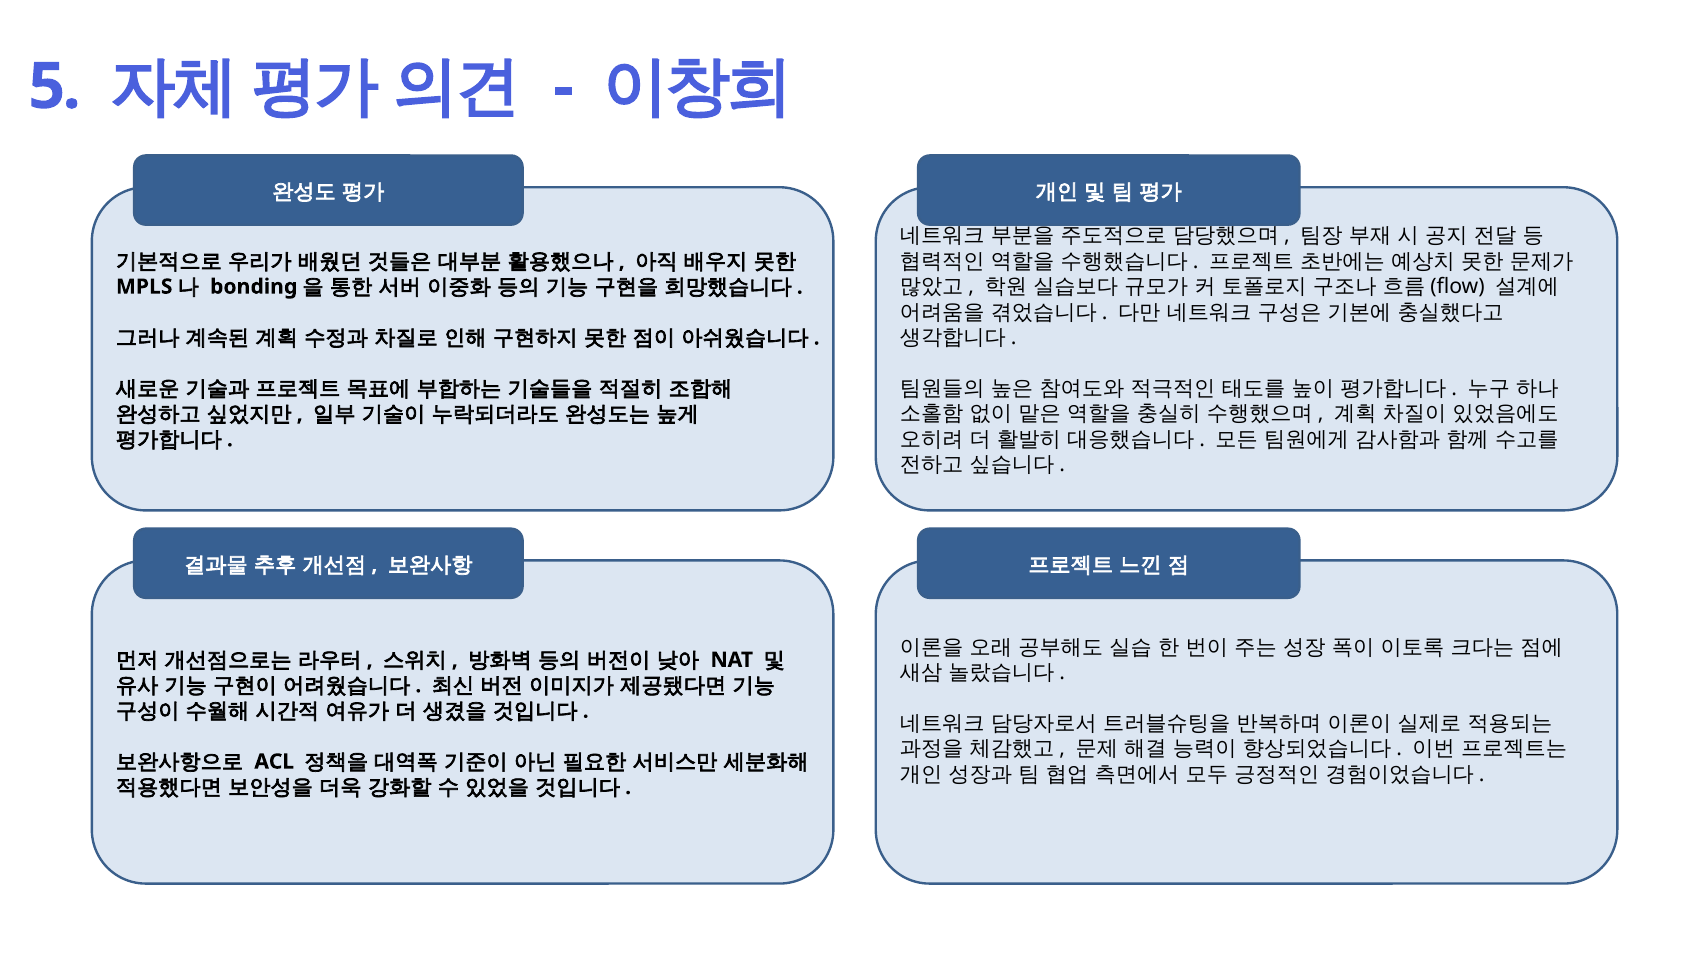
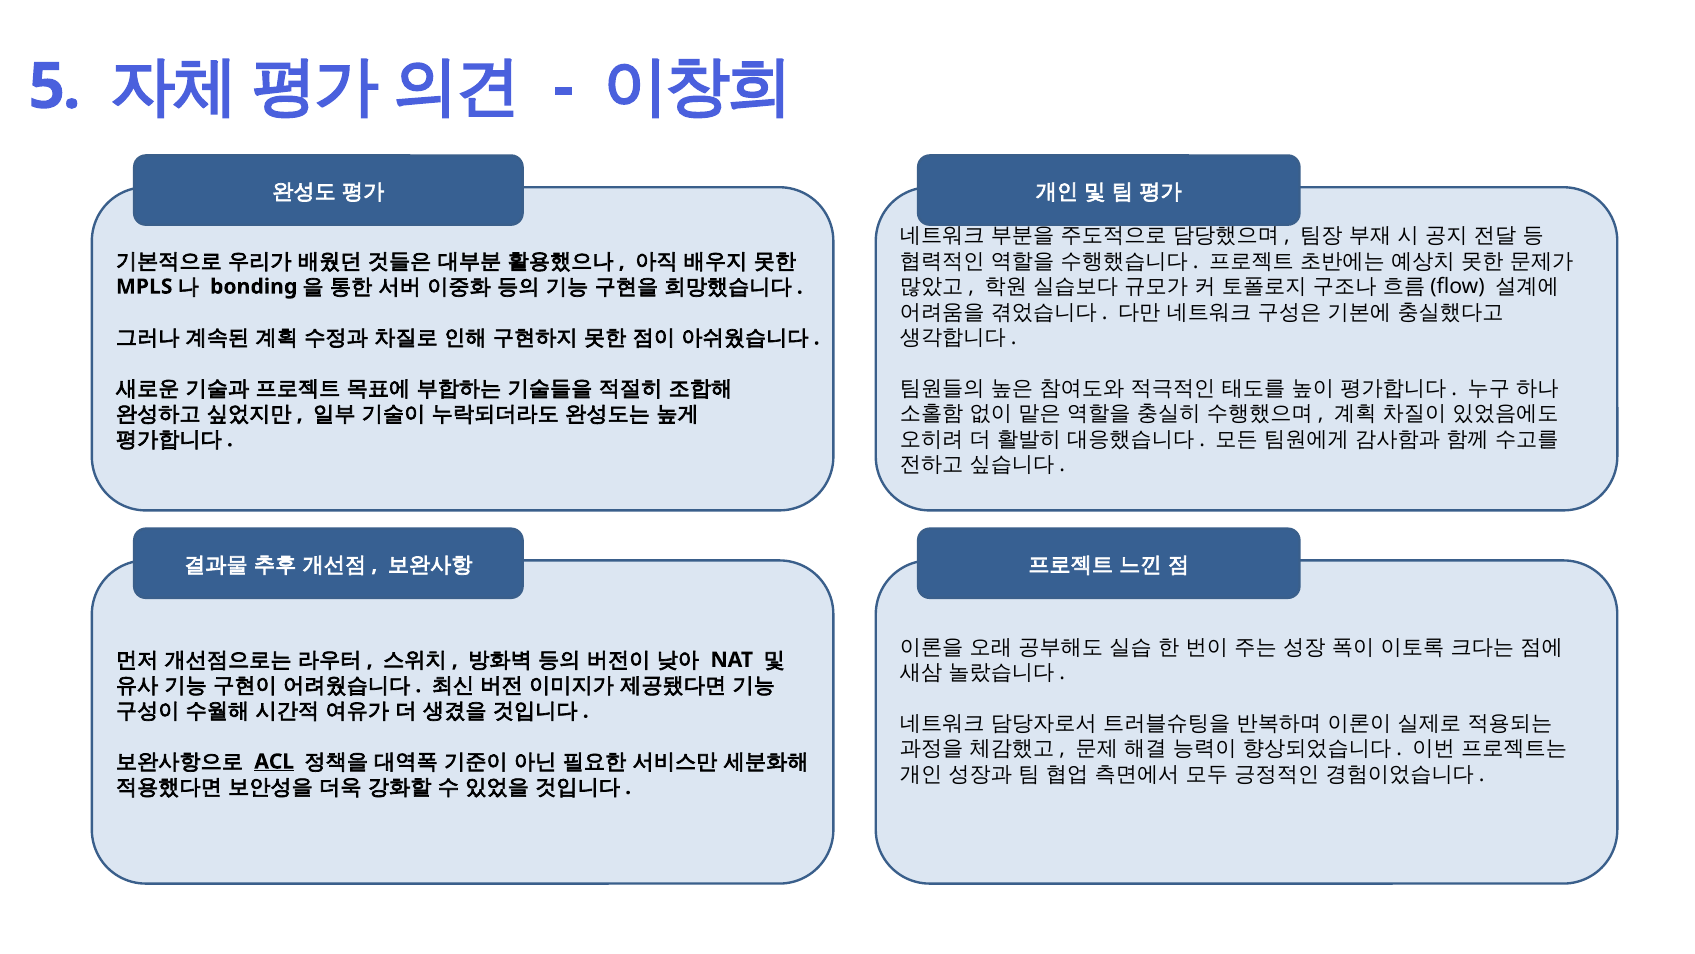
ACL underline: none -> present (274, 761)
